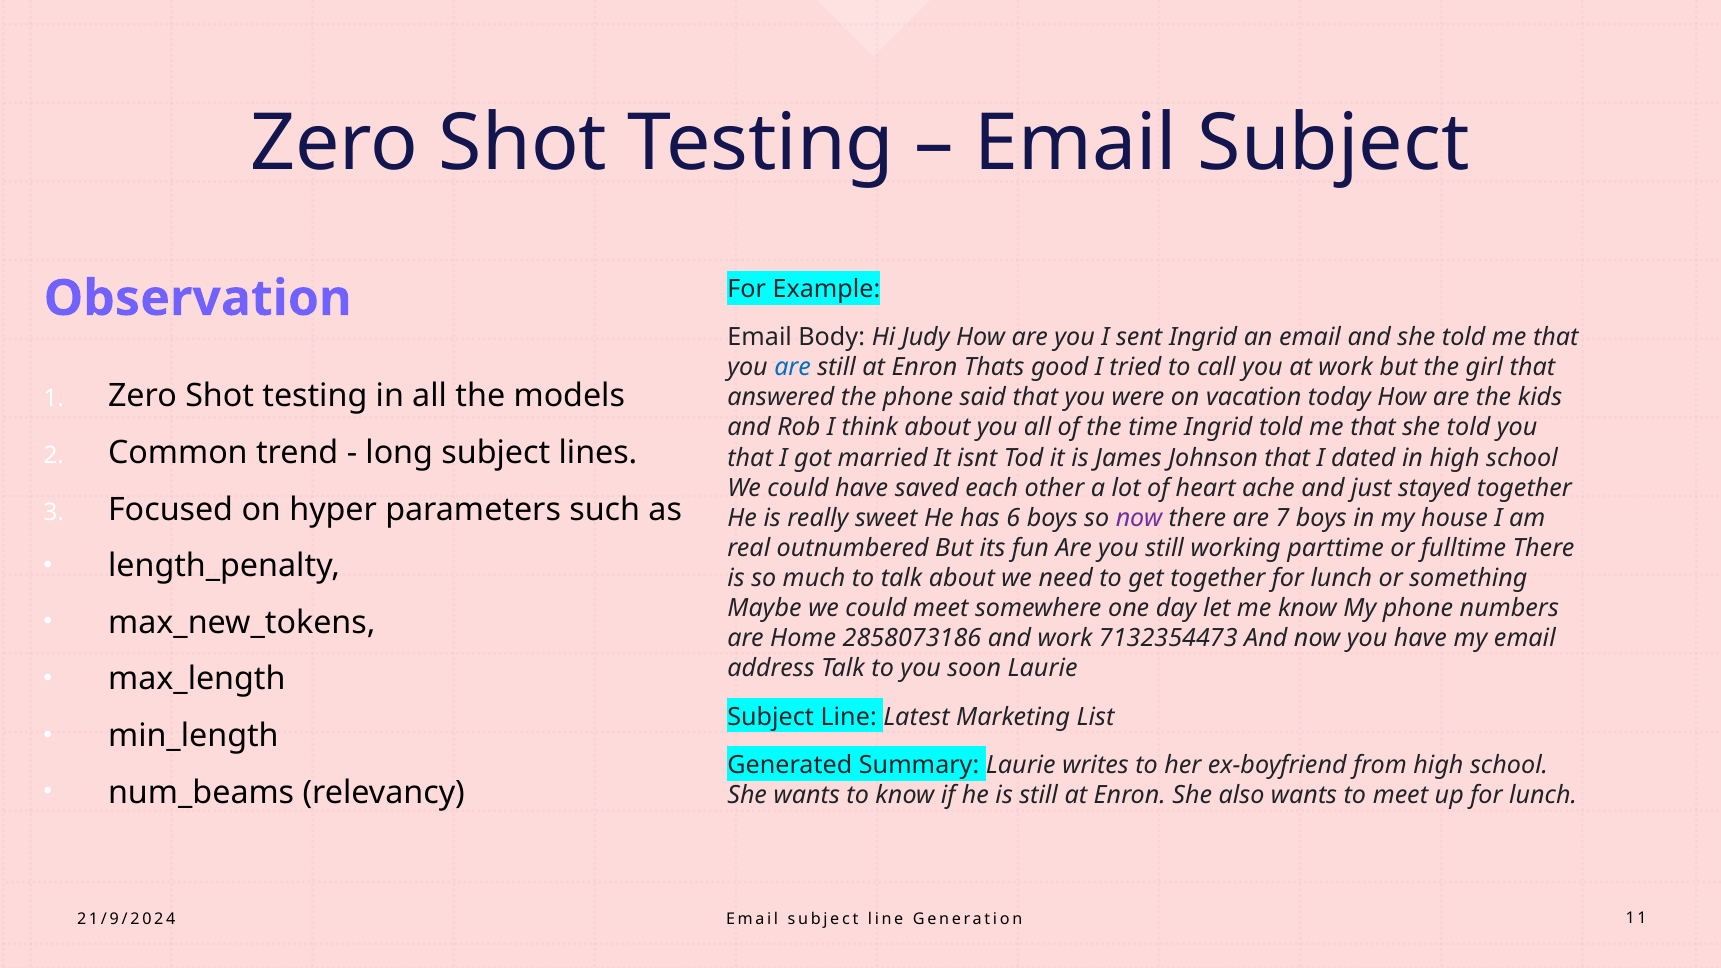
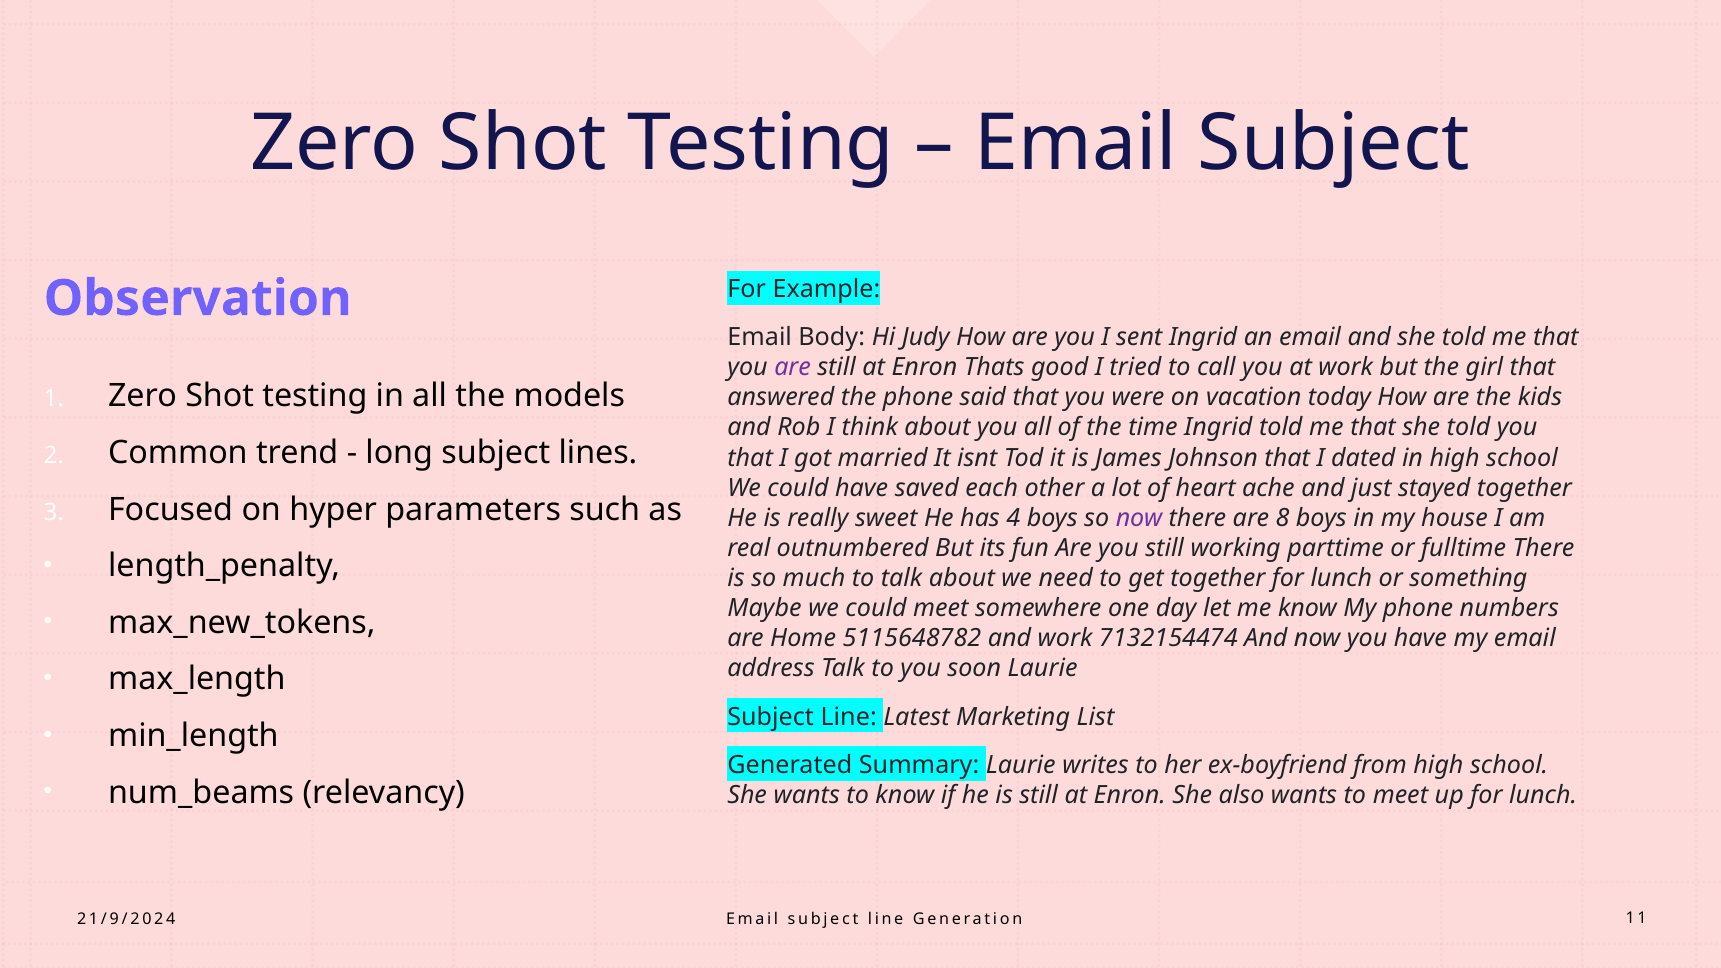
are colour: blue -> purple (793, 367)
6: 6 -> 4 (1013, 518)
7: 7 -> 8 (1283, 518)
2858073186: 2858073186 -> 5115648782 (912, 639)
7132354473: 7132354473 -> 7132154474 (1168, 639)
